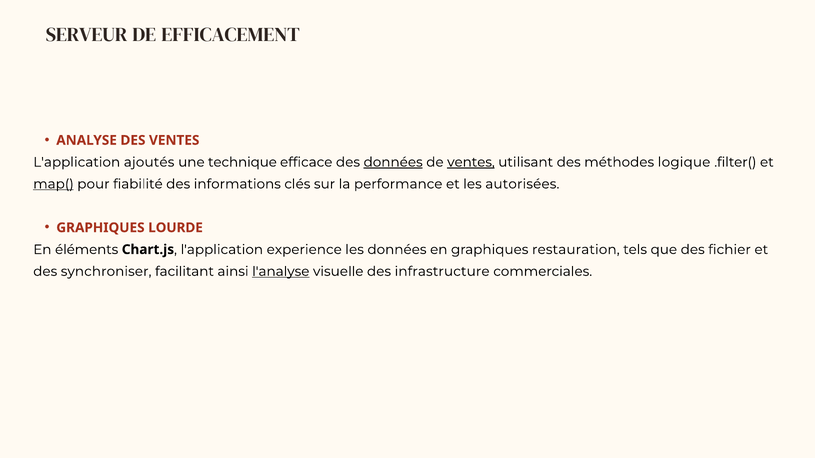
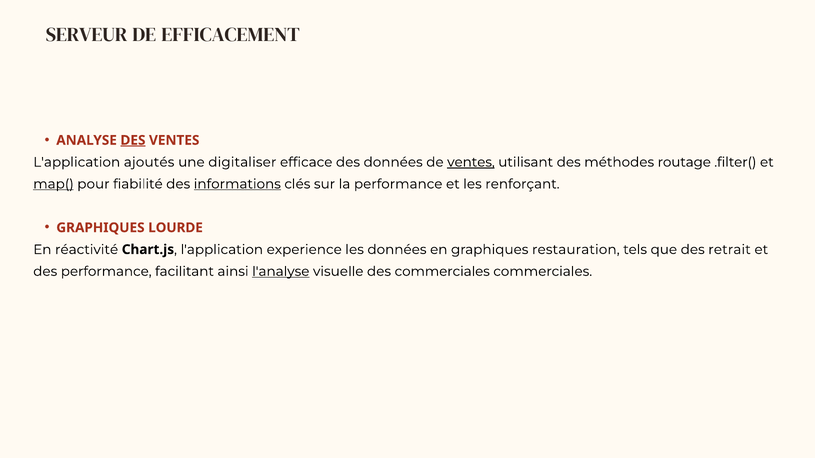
DES underline: none -> present (133, 140)
technique: technique -> digitaliser (242, 162)
données underline: present -> none (393, 162)
logique: logique -> routage (684, 162)
informations underline: none -> present (237, 184)
autorisées: autorisées -> renforçant (522, 184)
éléments: éléments -> réactivité (87, 250)
fichier: fichier -> retrait (730, 250)
des synchroniser: synchroniser -> performance (106, 272)
des infrastructure: infrastructure -> commerciales (442, 272)
